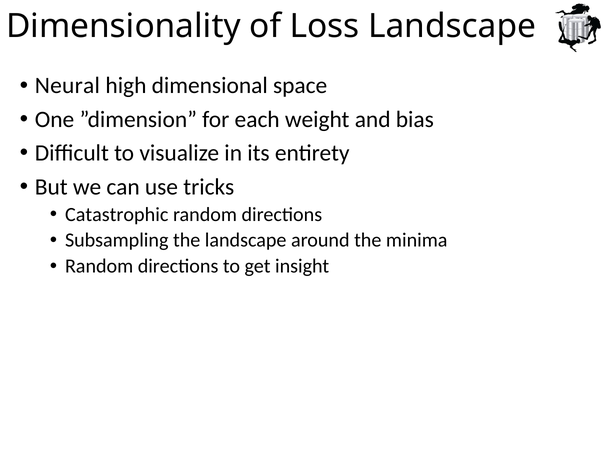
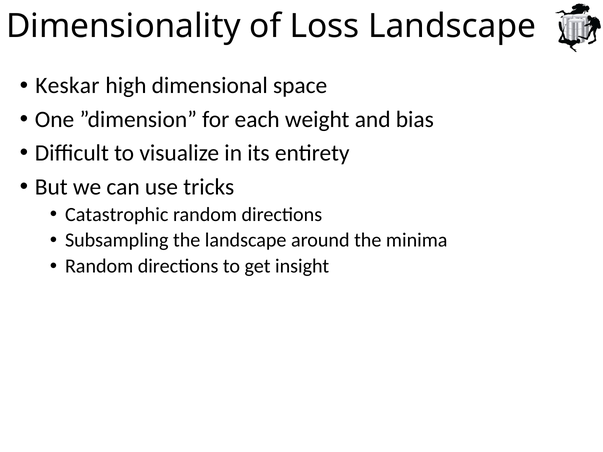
Neural: Neural -> Keskar (67, 86)
